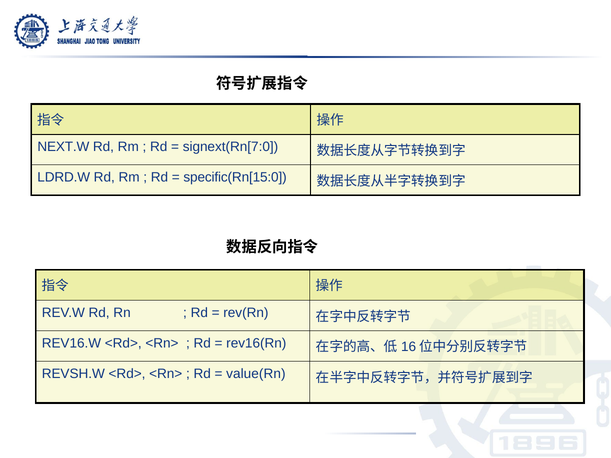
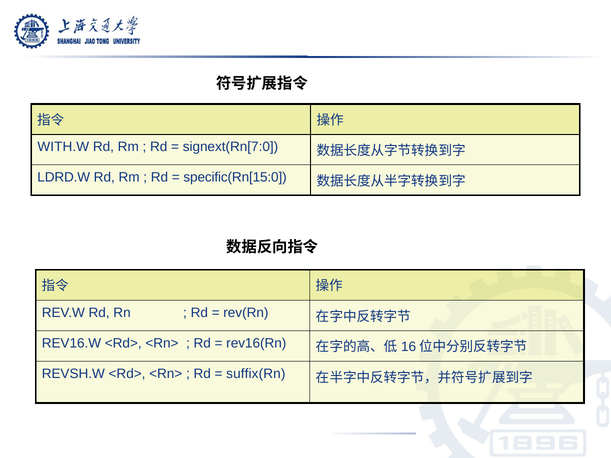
NEXT.W: NEXT.W -> WITH.W (63, 147)
value(Rn: value(Rn -> suffix(Rn (256, 374)
